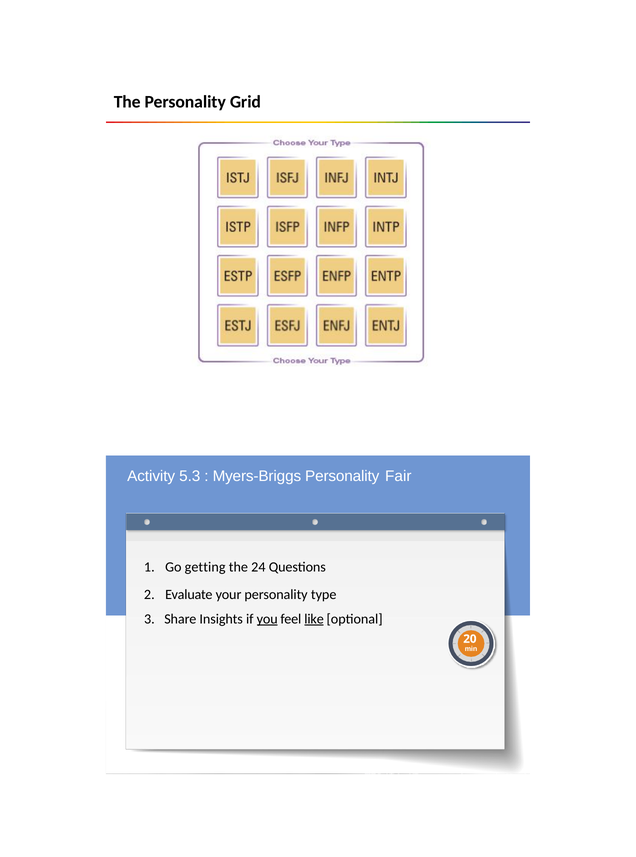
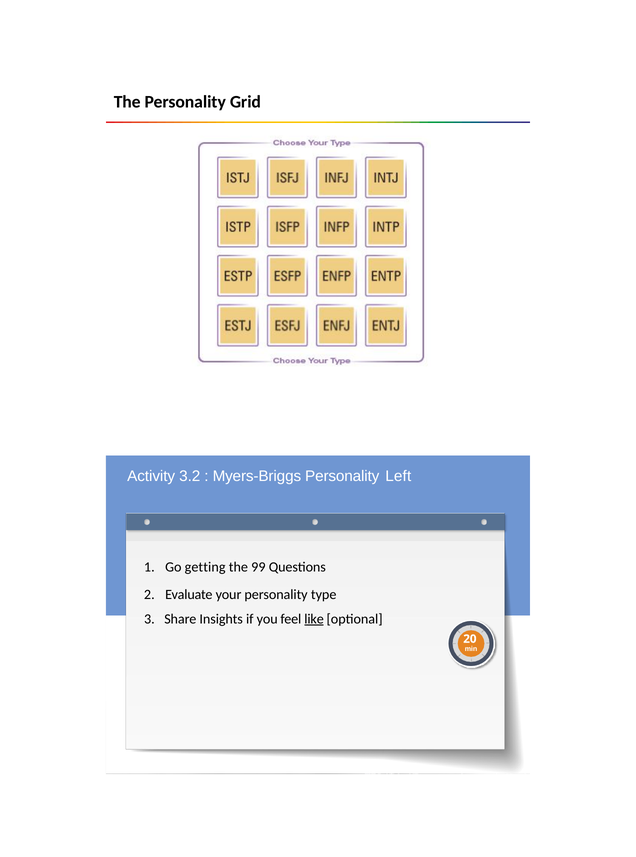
5.3: 5.3 -> 3.2 (190, 476)
Fair: Fair -> Left (398, 476)
24: 24 -> 99 (258, 567)
you underline: present -> none (267, 619)
